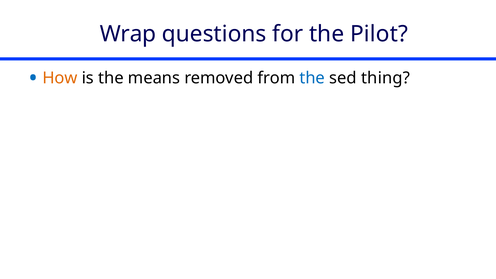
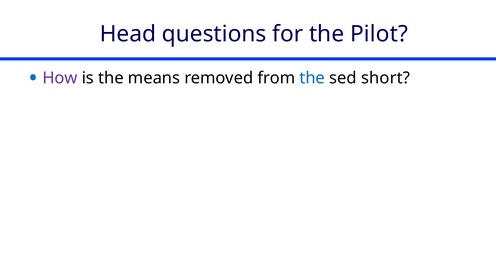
Wrap: Wrap -> Head (128, 34)
How colour: orange -> purple (60, 78)
thing: thing -> short (386, 78)
